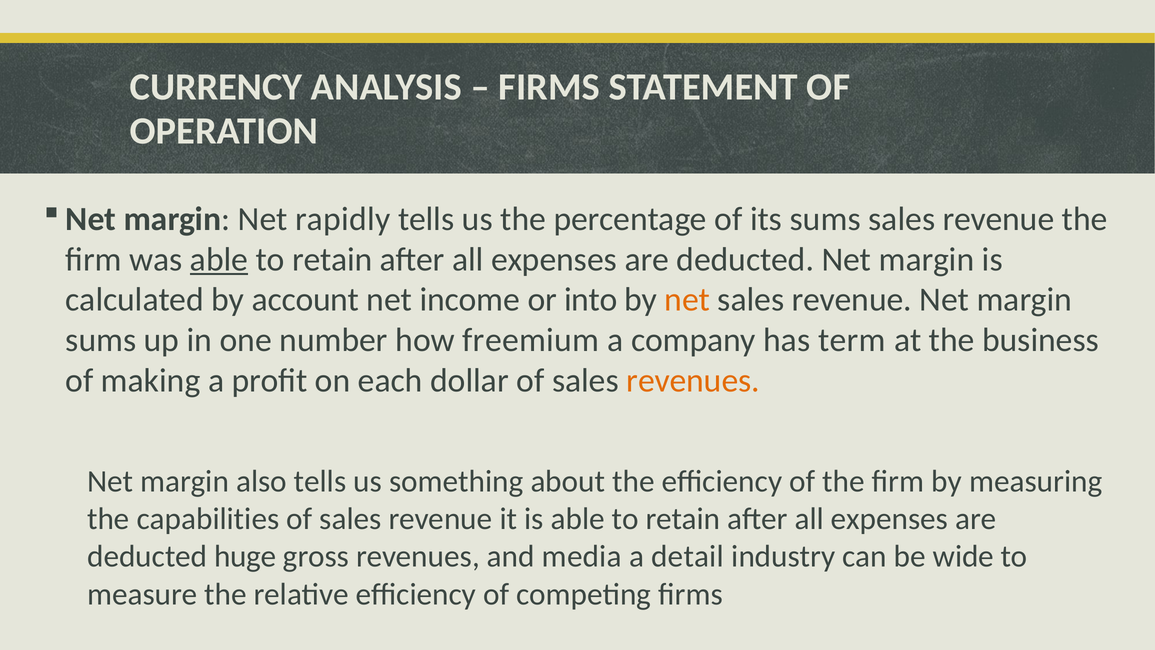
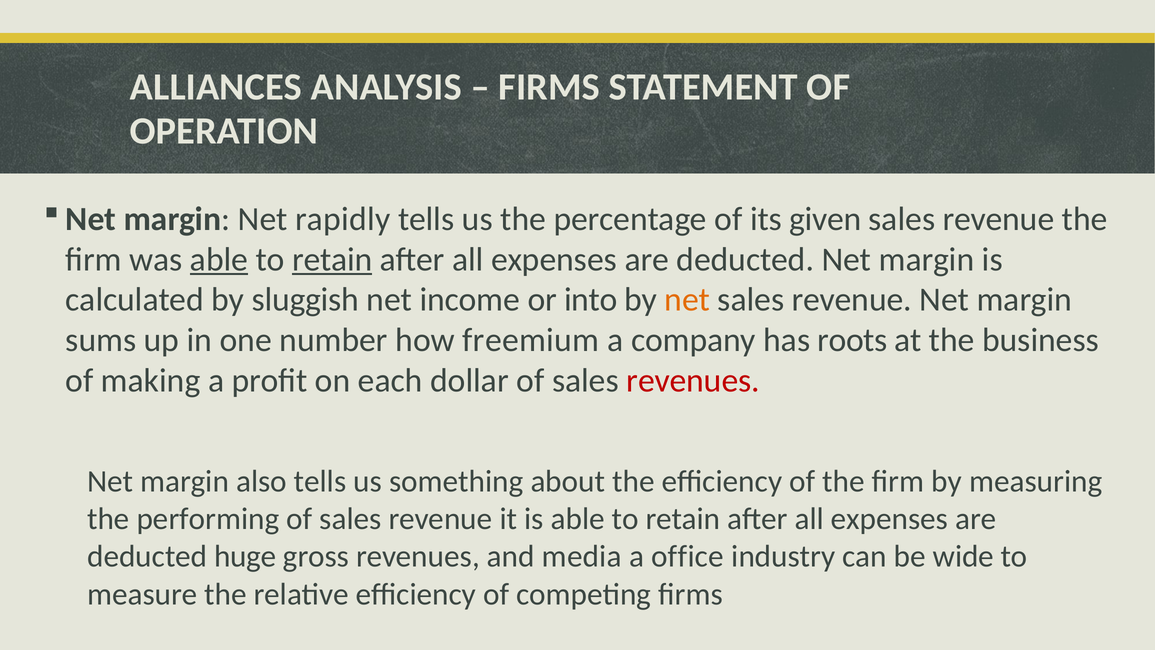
CURRENCY: CURRENCY -> ALLIANCES (216, 87)
its sums: sums -> given (825, 219)
retain underline: none -> present (332, 259)
account: account -> sluggish (305, 300)
term: term -> roots (852, 340)
revenues colour: orange -> red (693, 380)
capabilities: capabilities -> performing (208, 519)
detail: detail -> office (688, 556)
